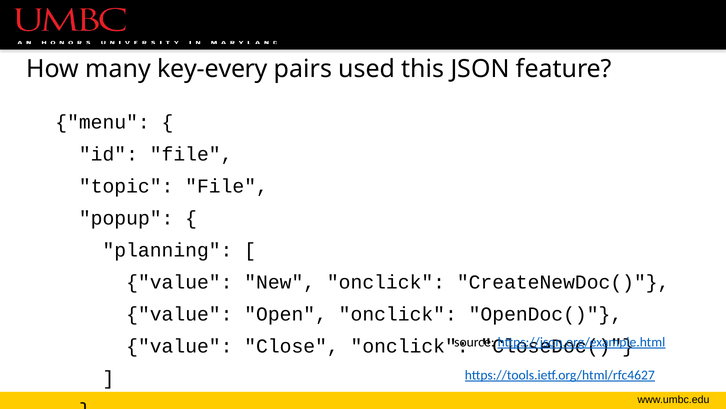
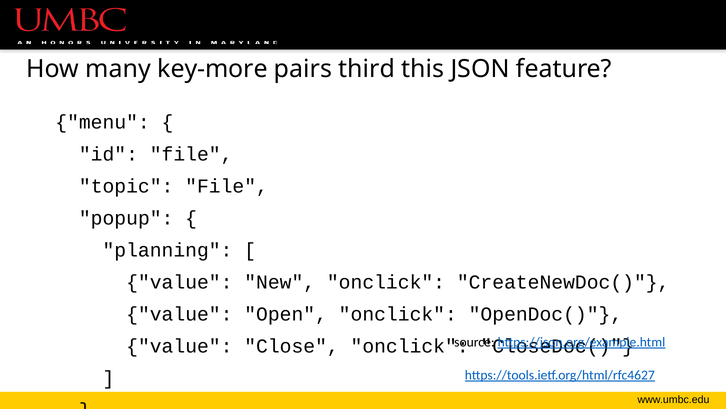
key-every: key-every -> key-more (212, 69)
used: used -> third (367, 69)
